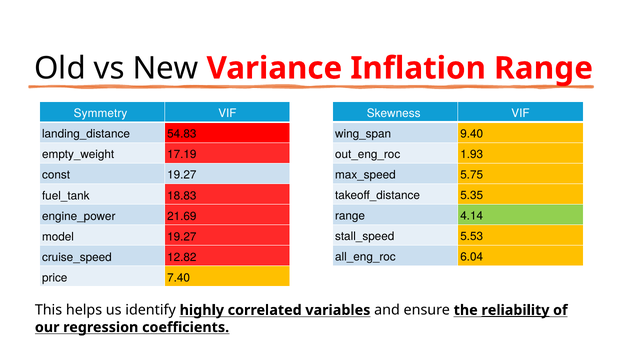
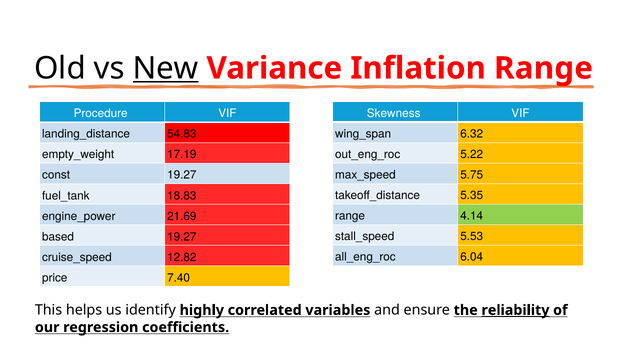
New underline: none -> present (166, 68)
Symmetry: Symmetry -> Procedure (101, 114)
9.40: 9.40 -> 6.32 (472, 134)
1.93: 1.93 -> 5.22 (472, 155)
model: model -> based (58, 237)
